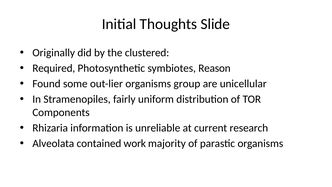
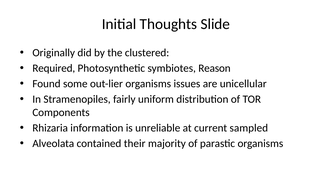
group: group -> issues (187, 84)
research: research -> sampled (249, 128)
work: work -> their (135, 143)
